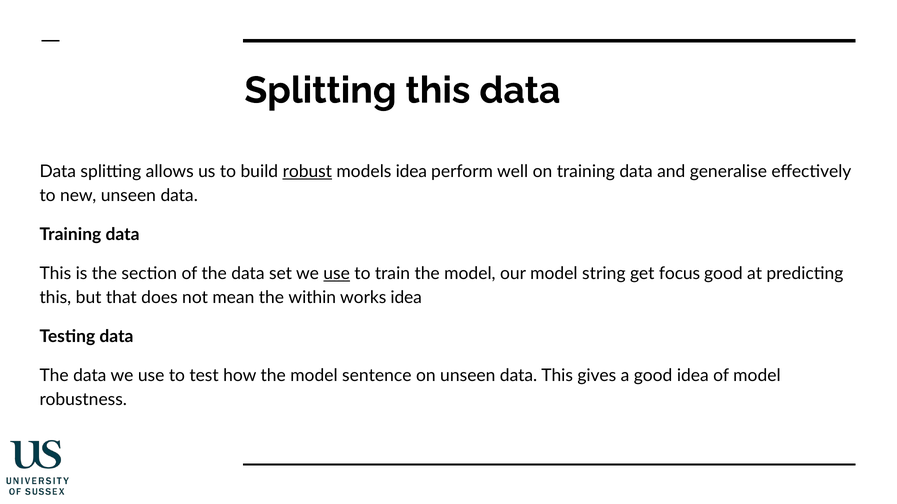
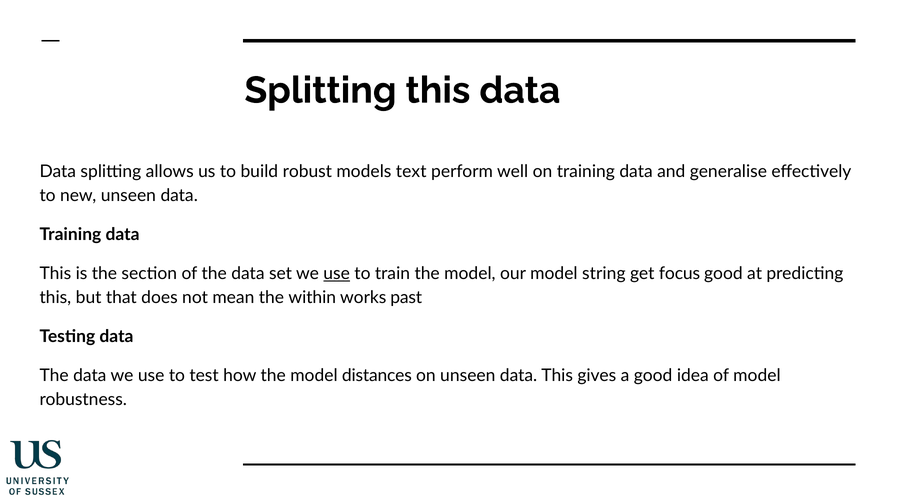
robust underline: present -> none (307, 172)
models idea: idea -> text (411, 172)
works idea: idea -> past (406, 298)
sentence: sentence -> distances (377, 376)
